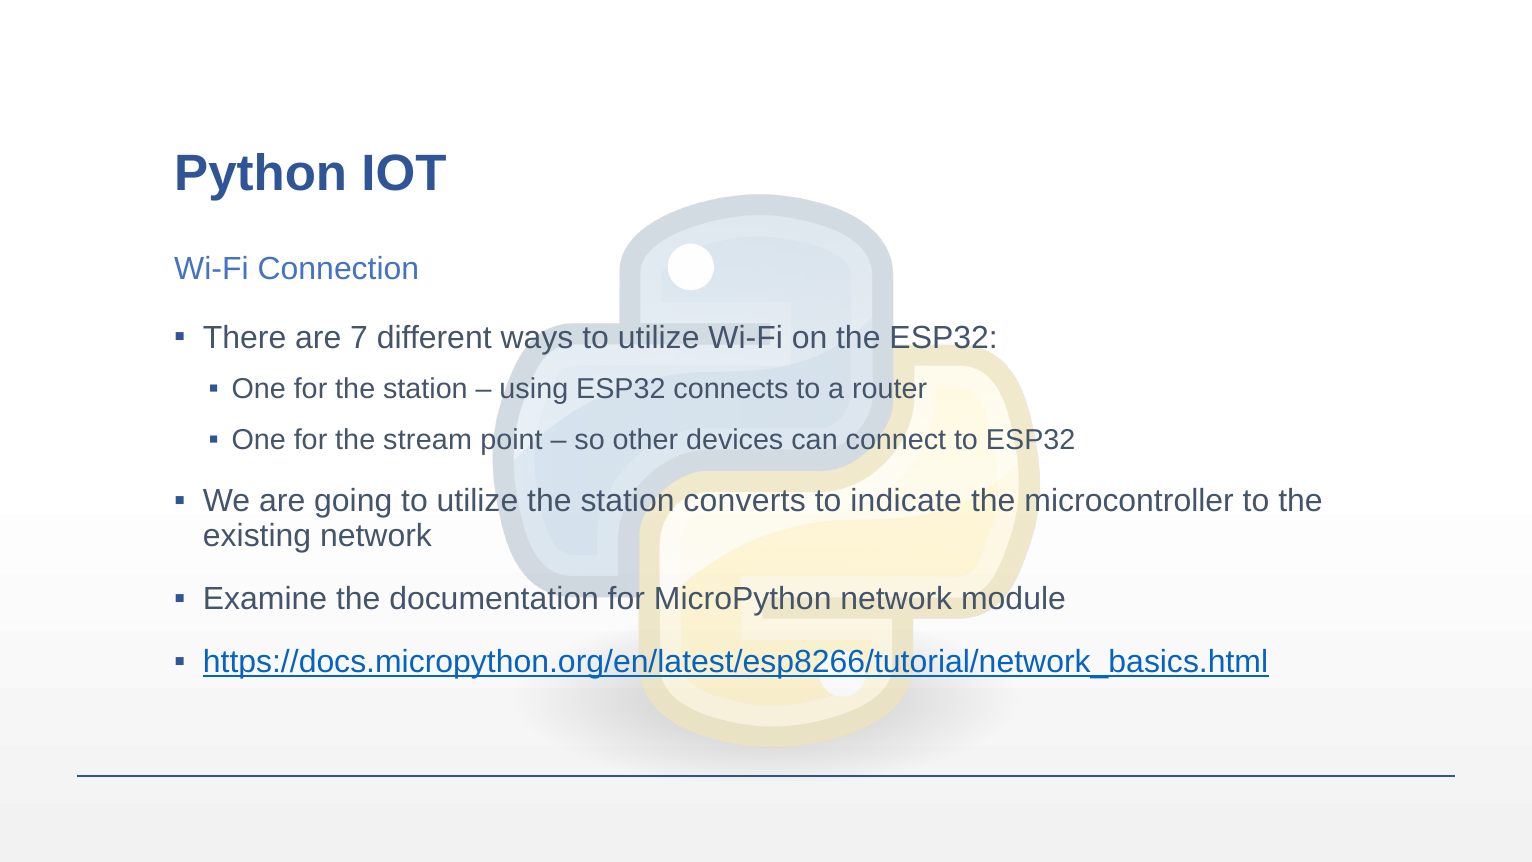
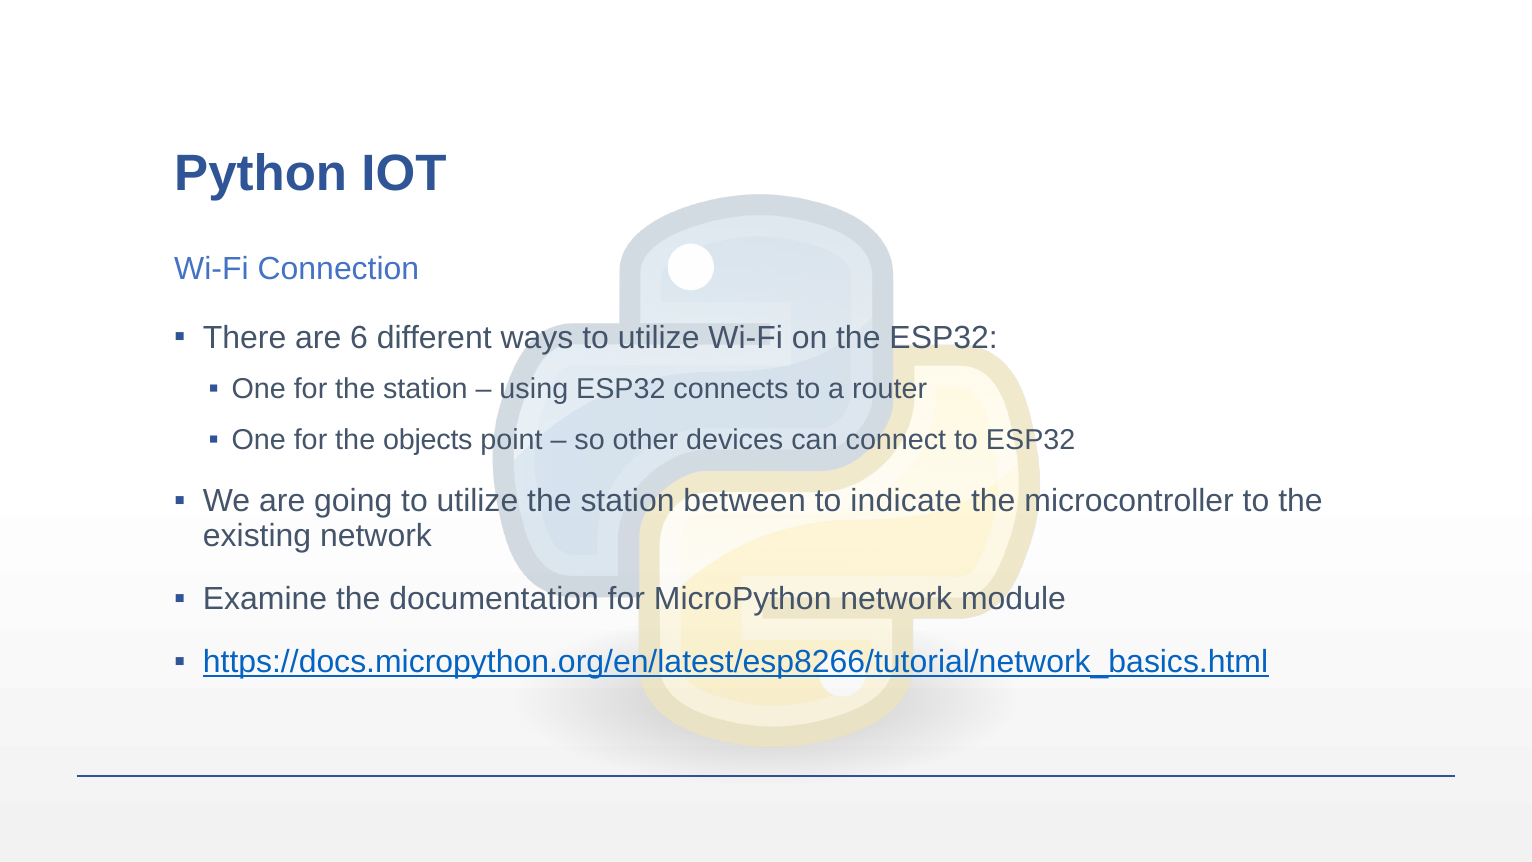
7: 7 -> 6 (359, 337)
stream: stream -> objects (428, 440)
converts: converts -> between (745, 501)
